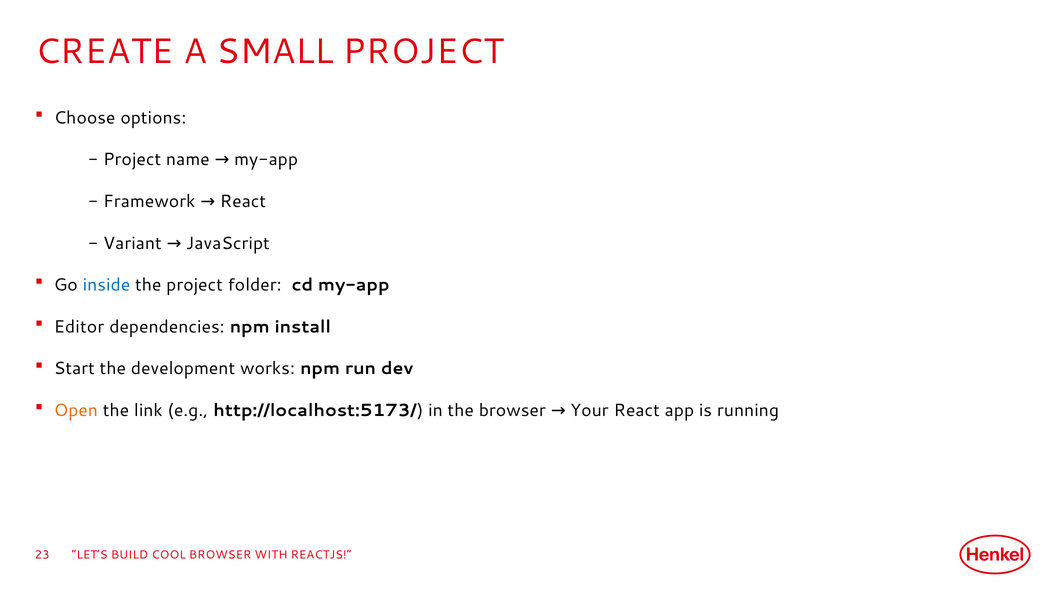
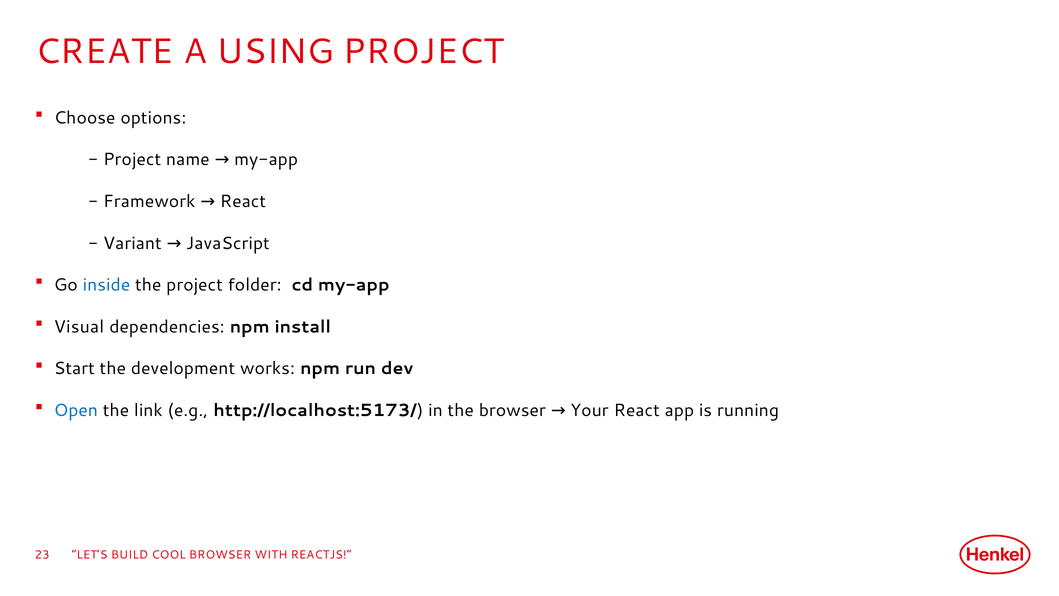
SMALL: SMALL -> USING (275, 52)
Editor: Editor -> Visual (79, 327)
Open colour: orange -> blue (76, 410)
